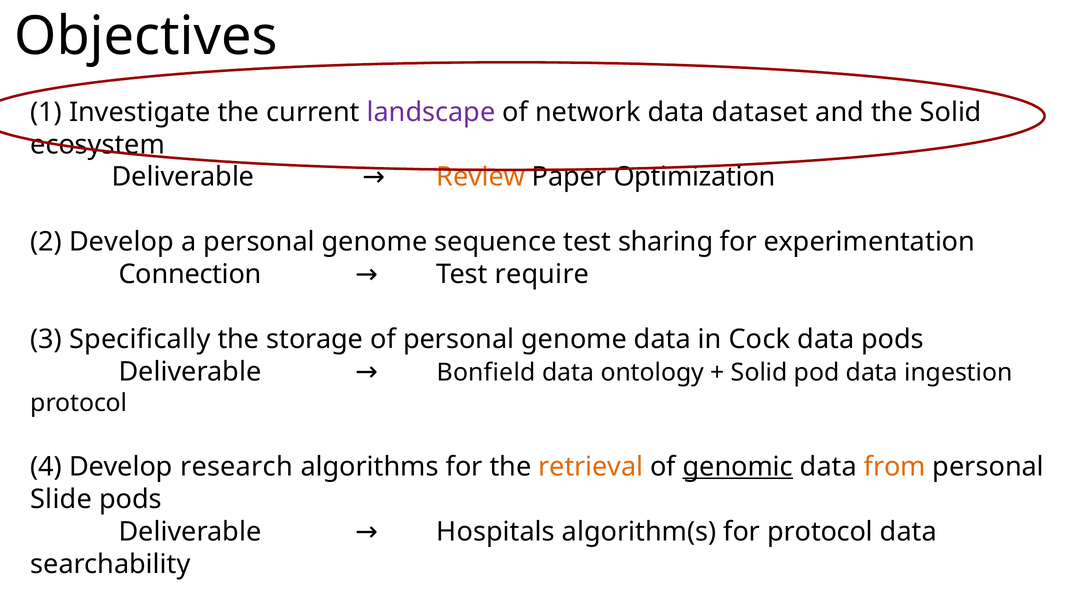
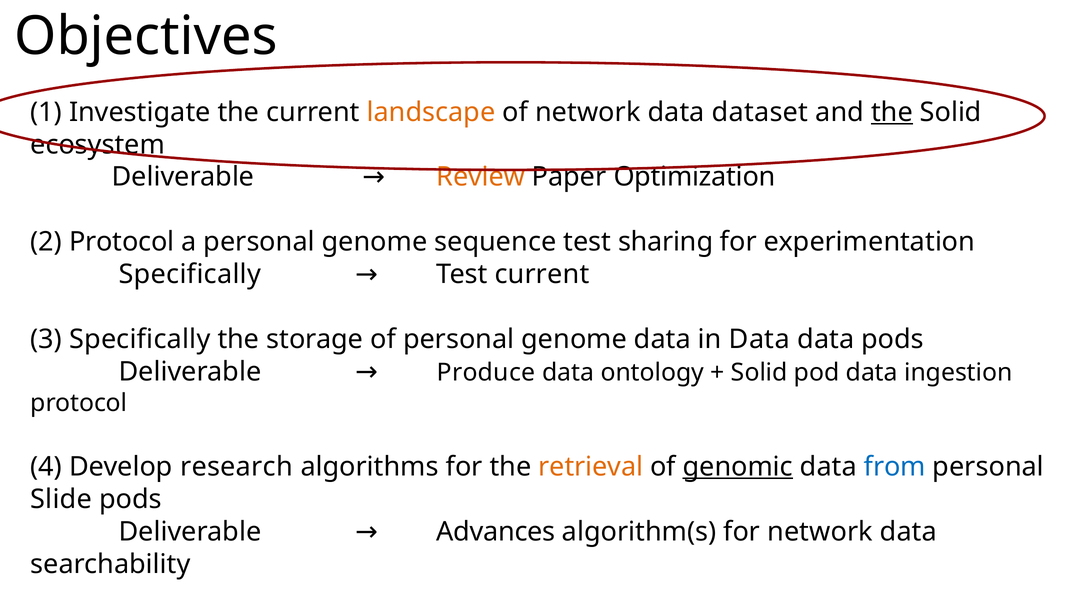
landscape colour: purple -> orange (431, 112)
the underline: none -> present (892, 112)
2 Develop: Develop -> Protocol (122, 242)
Connection: Connection -> Specifically (190, 275)
Test require: require -> current (542, 275)
in Cock: Cock -> Data (759, 340)
Bonfield: Bonfield -> Produce (486, 373)
from colour: orange -> blue (895, 467)
Hospitals: Hospitals -> Advances (496, 532)
for protocol: protocol -> network (820, 532)
